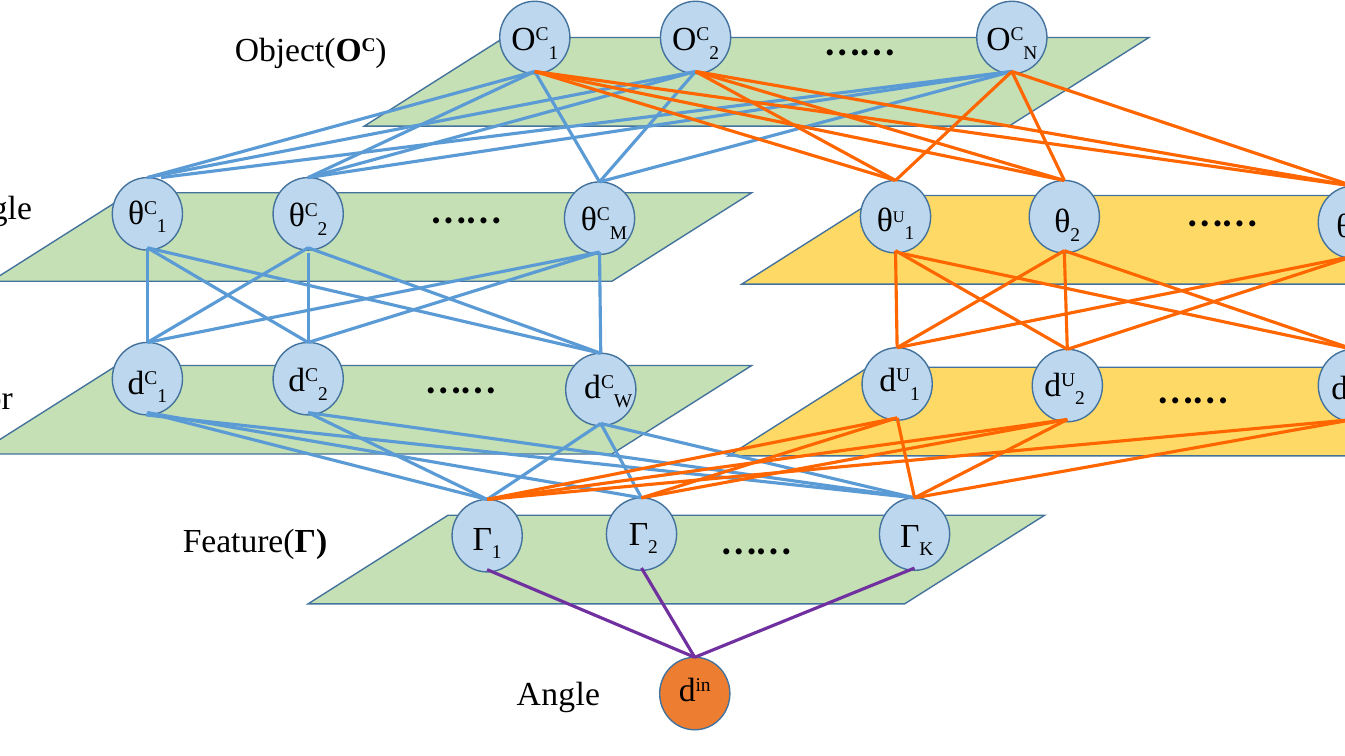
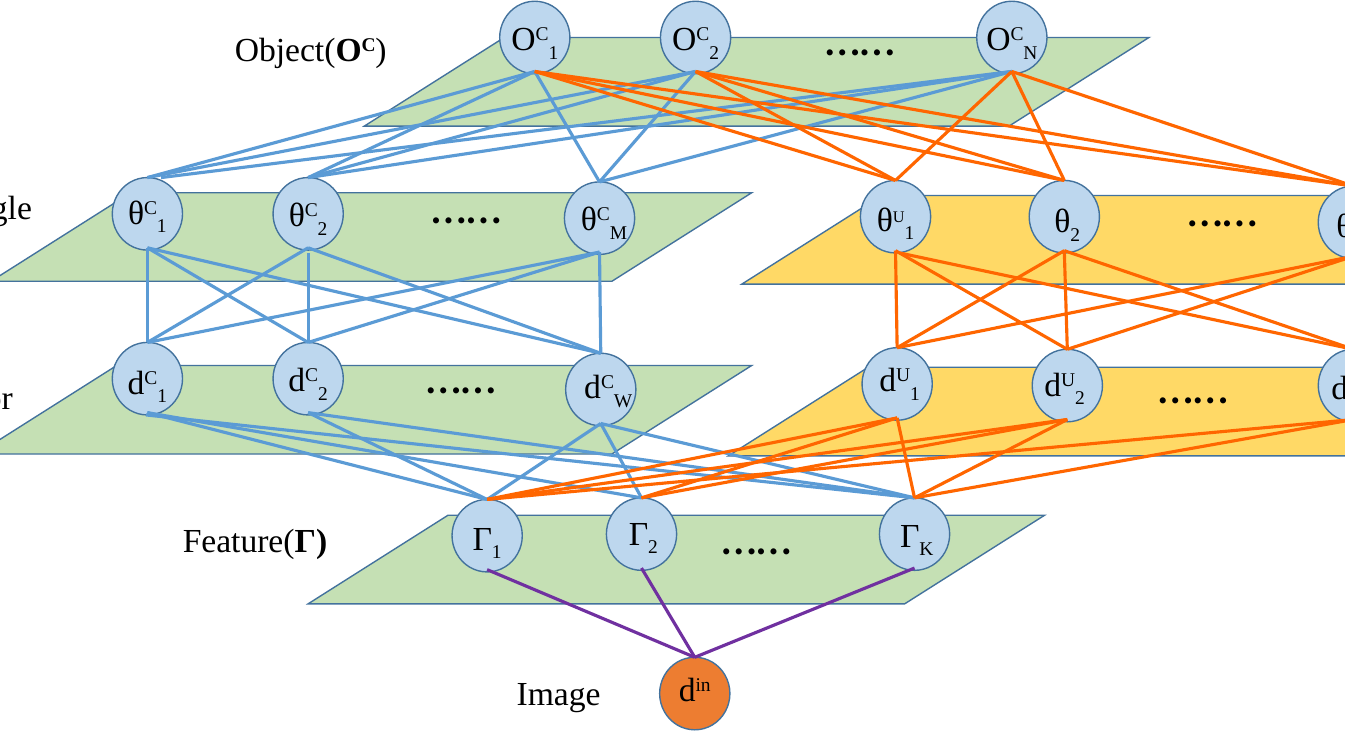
Angle: Angle -> Image (559, 695)
